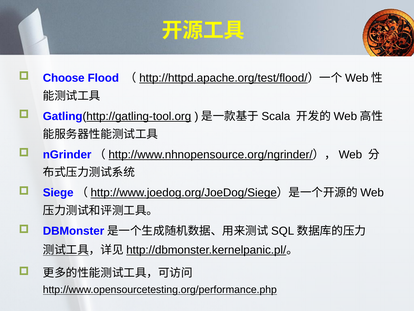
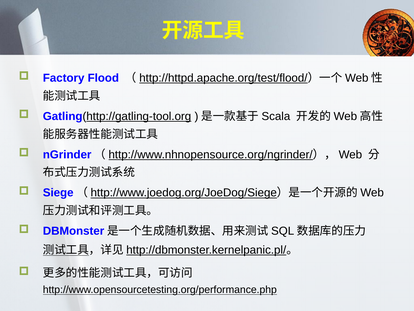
Choose: Choose -> Factory (64, 78)
